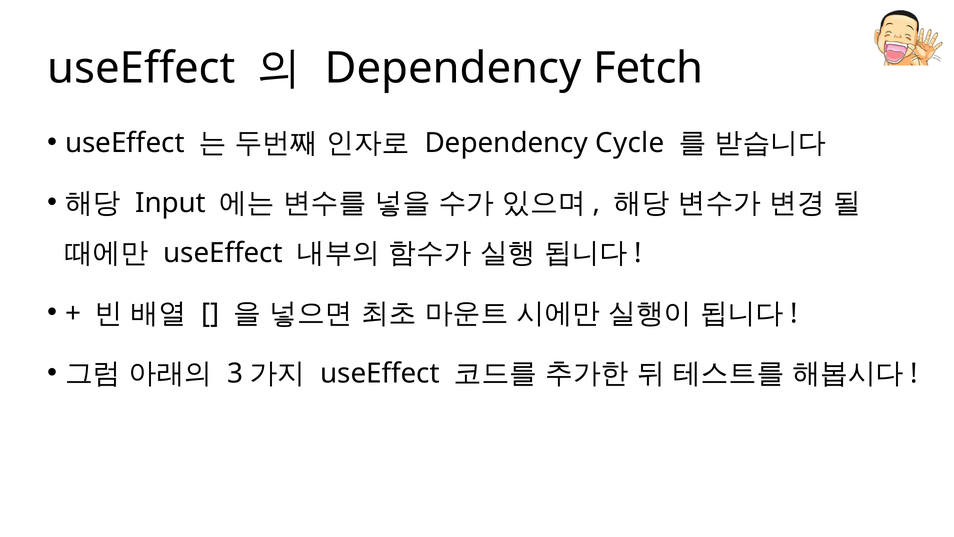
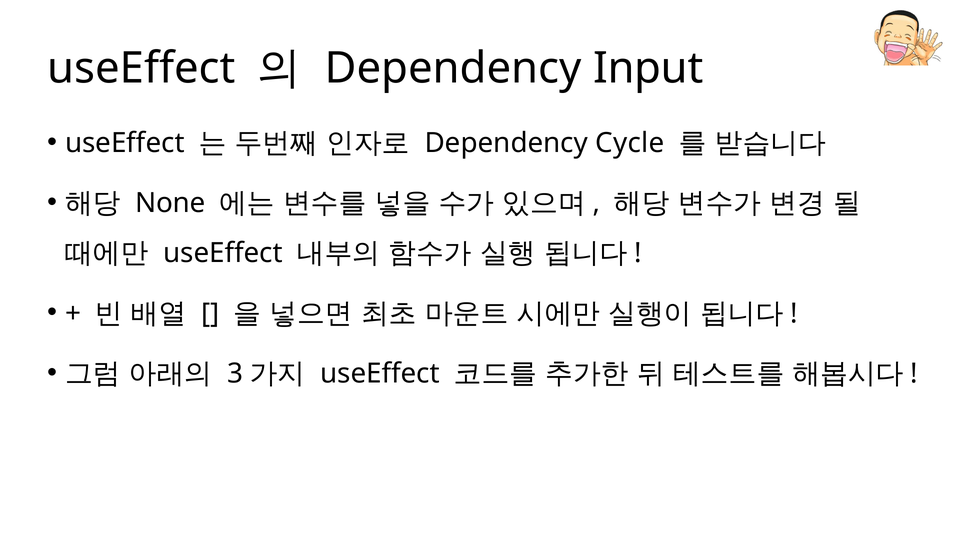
Fetch: Fetch -> Input (648, 68)
Input: Input -> None (171, 203)
